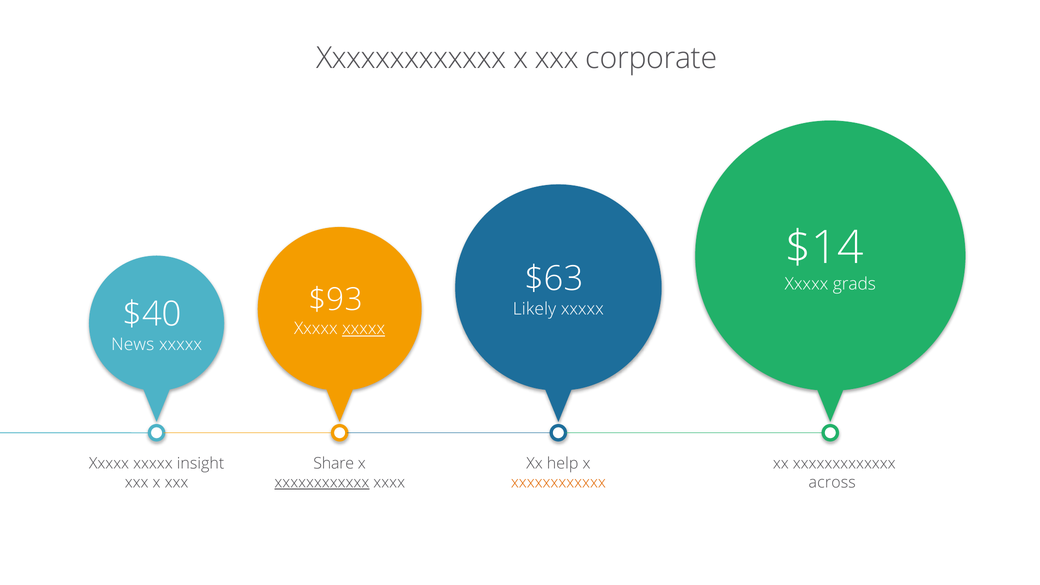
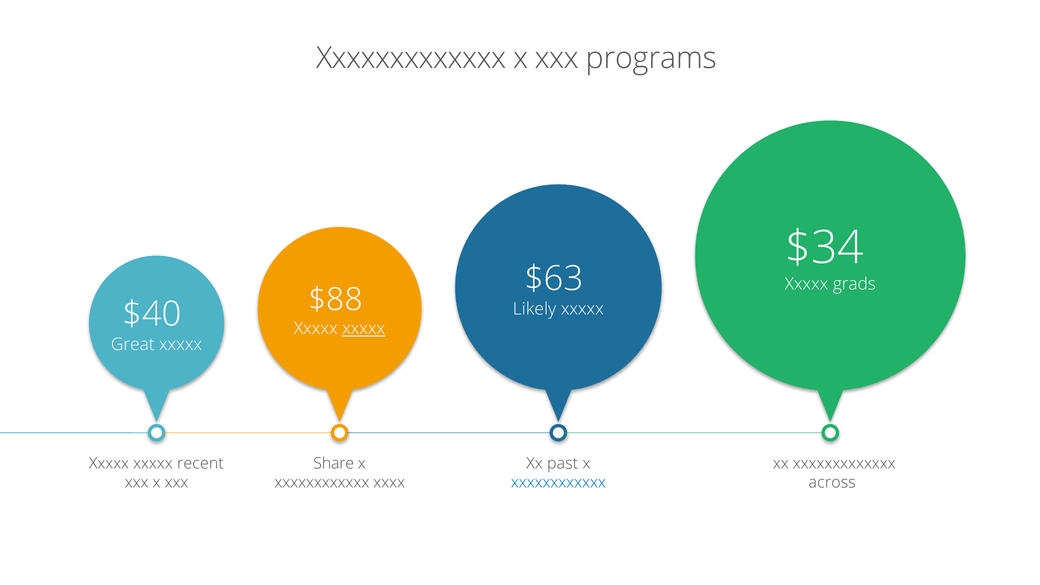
corporate: corporate -> programs (651, 58)
$14: $14 -> $34 (824, 248)
$93: $93 -> $88 (336, 300)
News: News -> Great (133, 344)
insight: insight -> recent (200, 463)
help: help -> past (563, 463)
xxxxxxxxxxxx underline: present -> none (322, 482)
xxxxxxxxxxxx colour: orange -> blue (558, 482)
